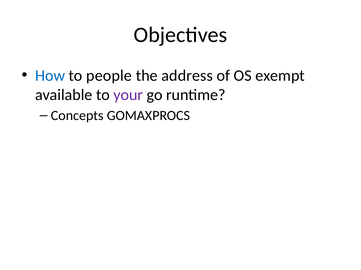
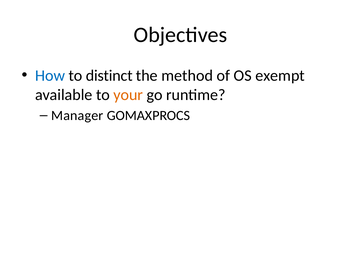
people: people -> distinct (109, 76)
address: address -> method (187, 76)
your colour: purple -> orange (128, 95)
Concepts: Concepts -> Manager (77, 116)
